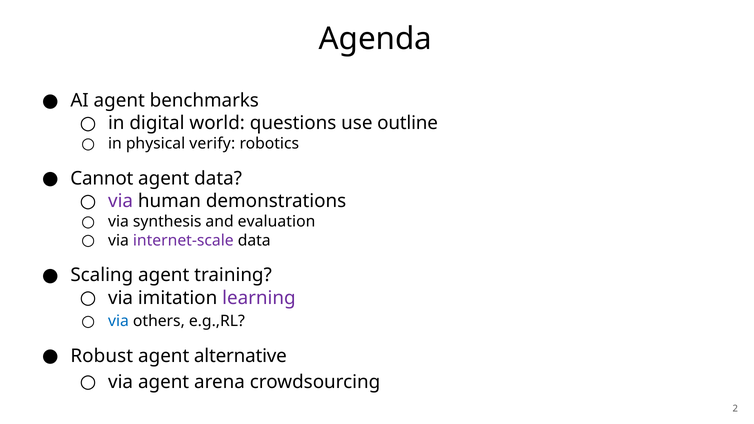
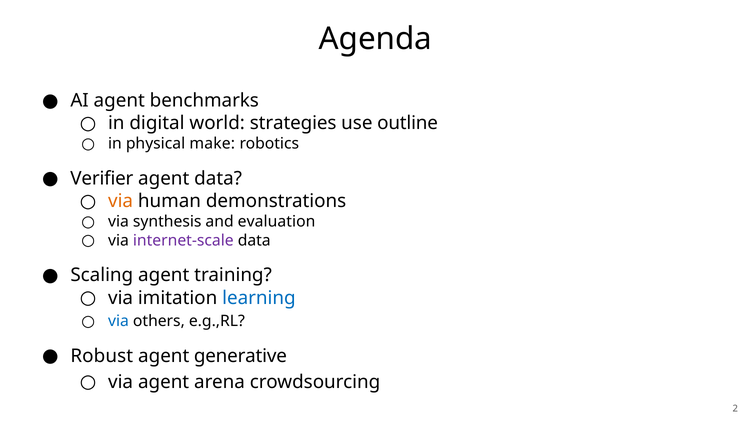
questions: questions -> strategies (293, 123)
verify: verify -> make (212, 144)
Cannot: Cannot -> Verifier (102, 179)
via colour: purple -> orange (121, 201)
learning colour: purple -> blue (259, 298)
alternative: alternative -> generative (240, 356)
